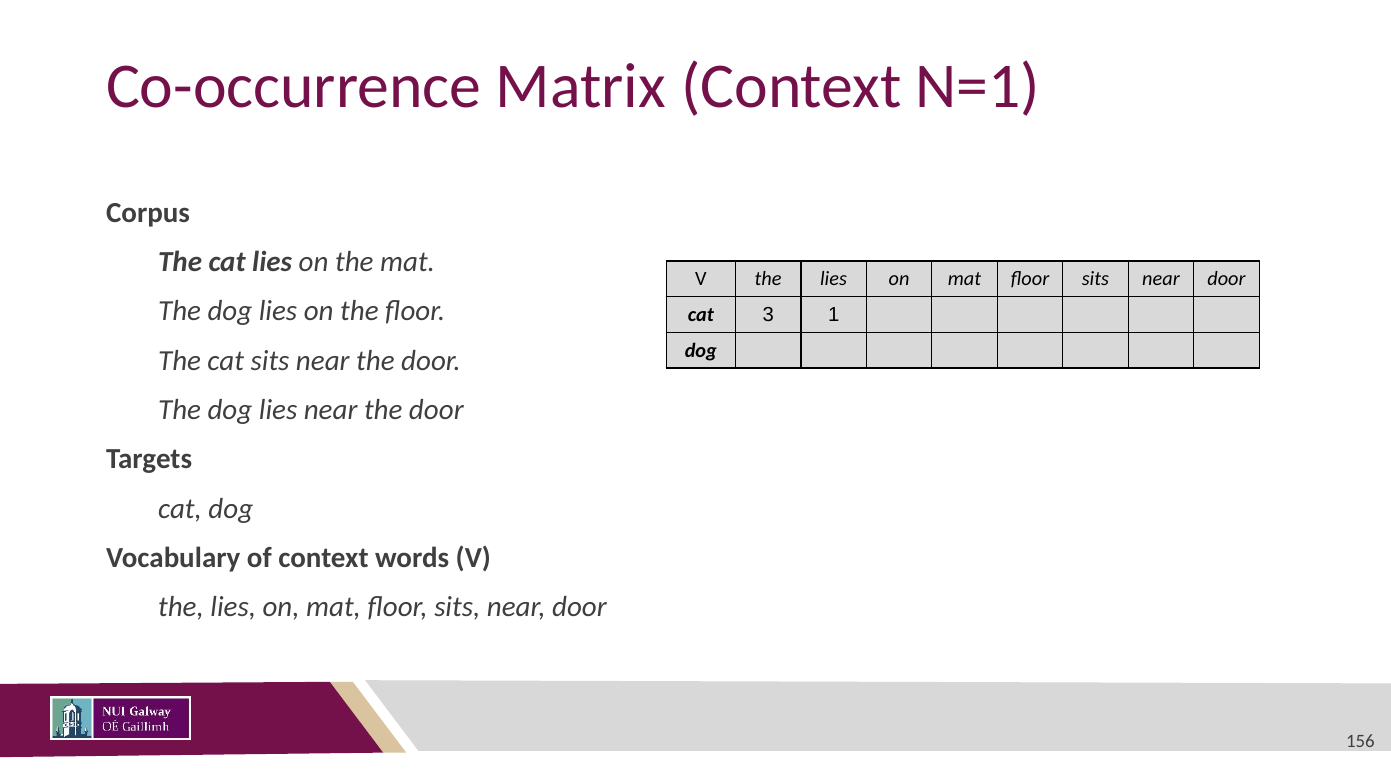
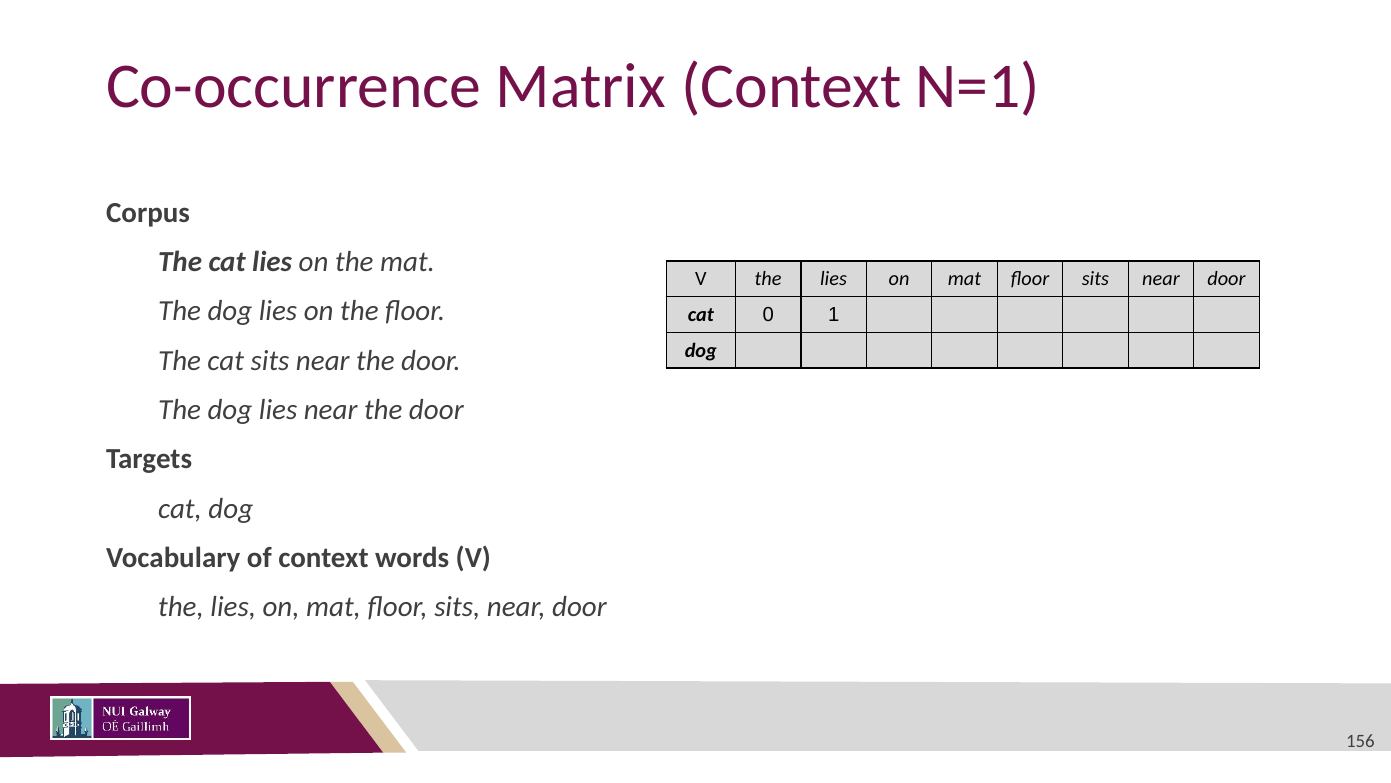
3: 3 -> 0 (768, 314)
